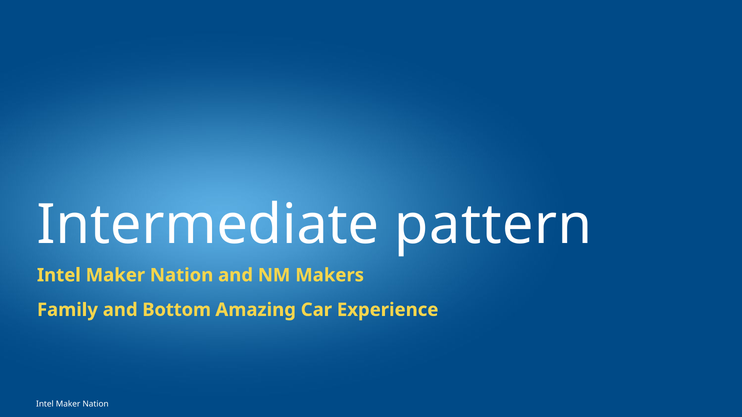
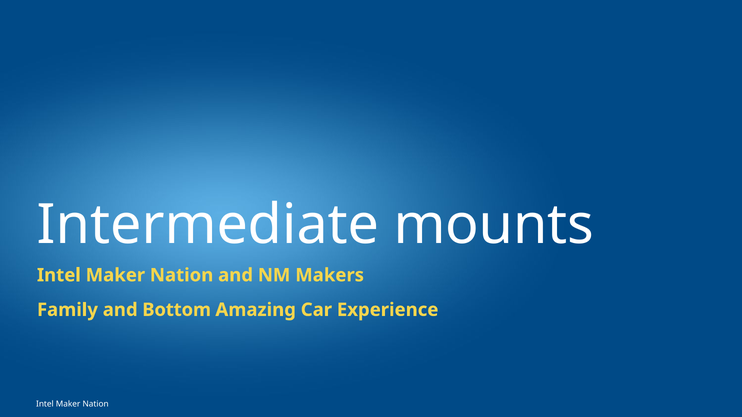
pattern: pattern -> mounts (494, 225)
